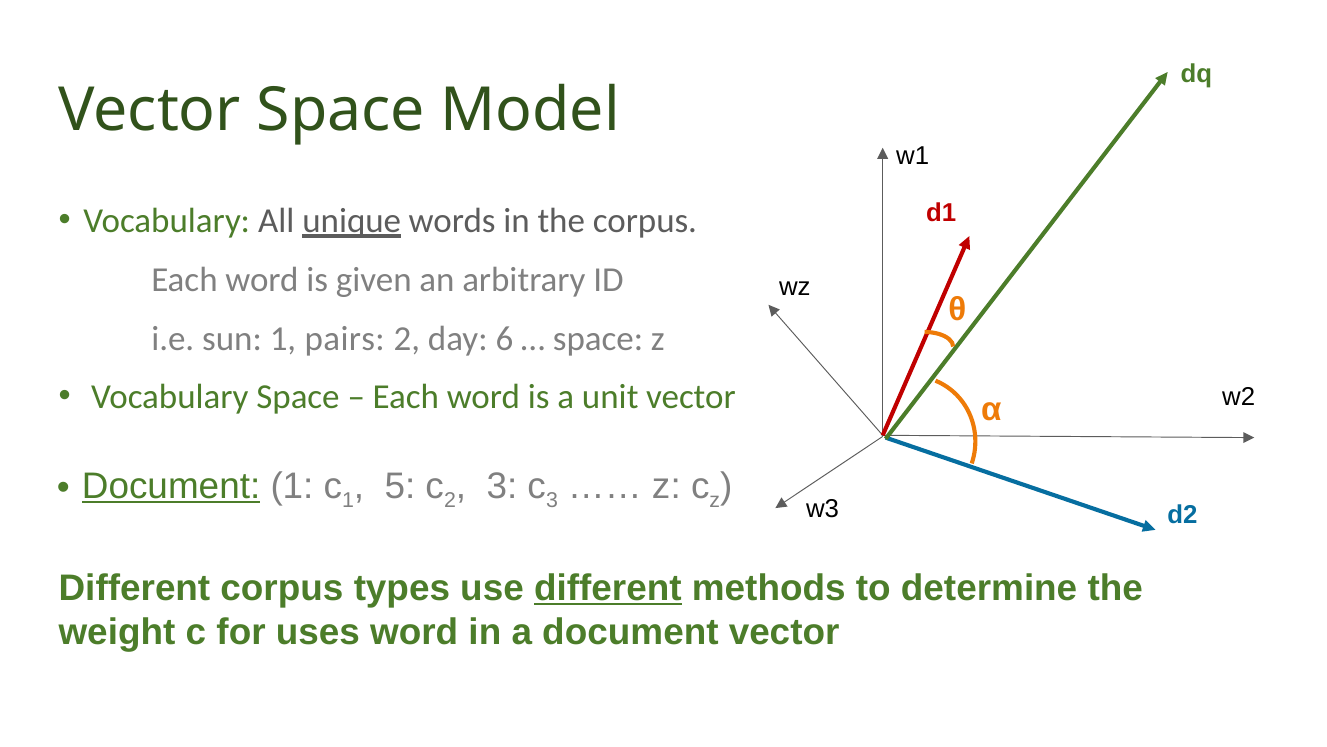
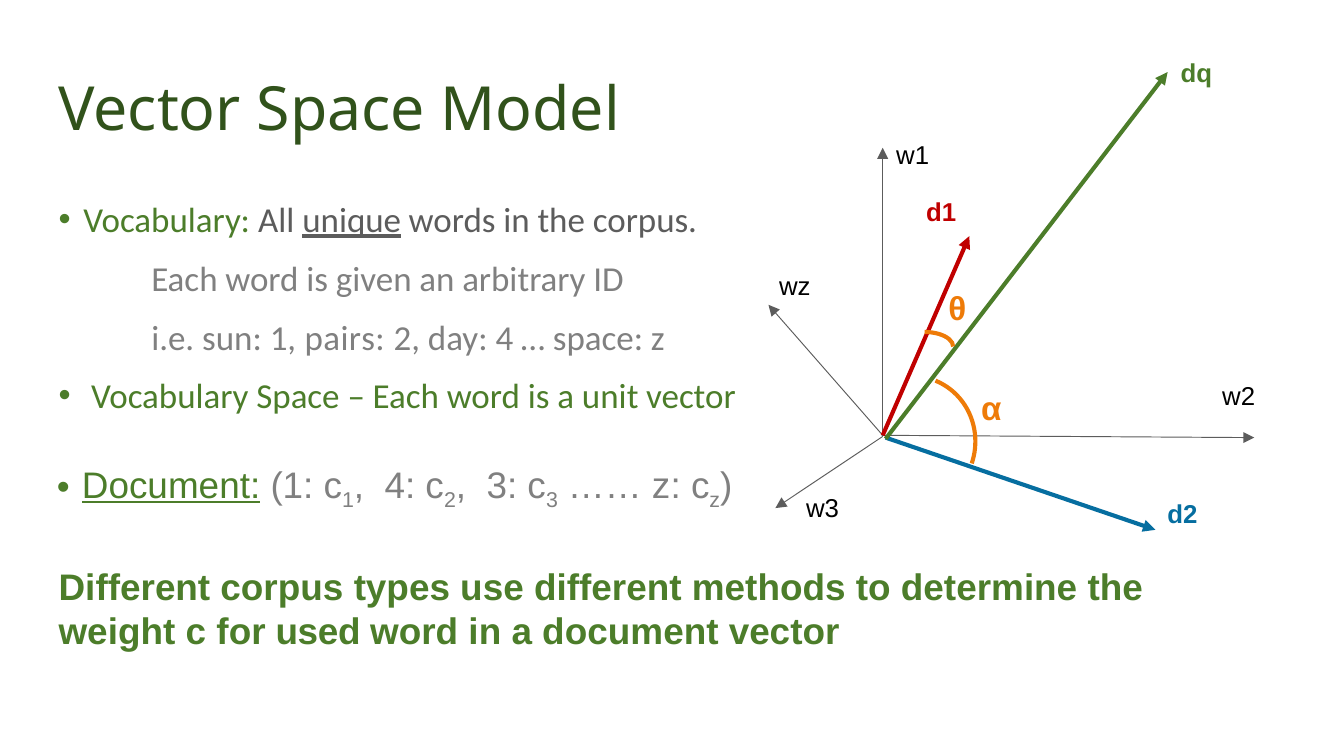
day 6: 6 -> 4 (504, 338)
5: 5 -> 4 (400, 486)
different underline: present -> none (608, 588)
uses: uses -> used (318, 632)
